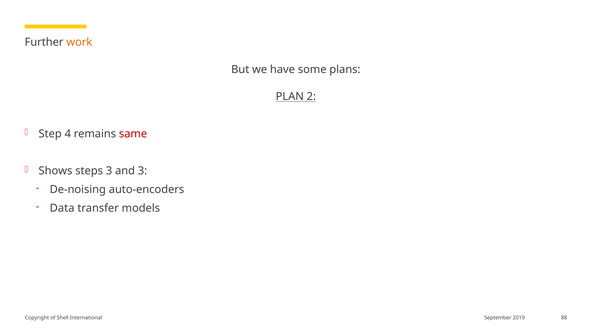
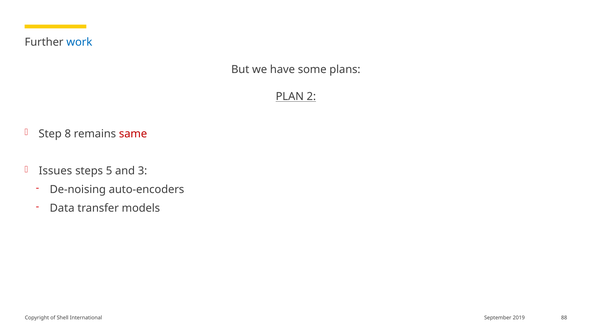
work colour: orange -> blue (79, 42)
4: 4 -> 8 (68, 134)
Shows: Shows -> Issues (55, 171)
steps 3: 3 -> 5 (109, 171)
